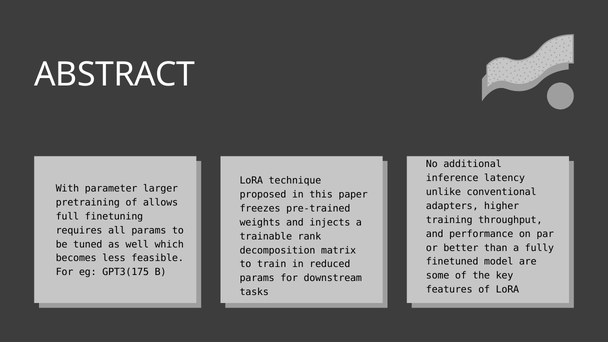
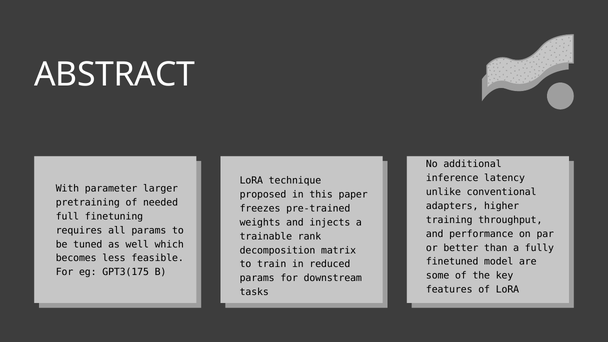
allows: allows -> needed (161, 203)
